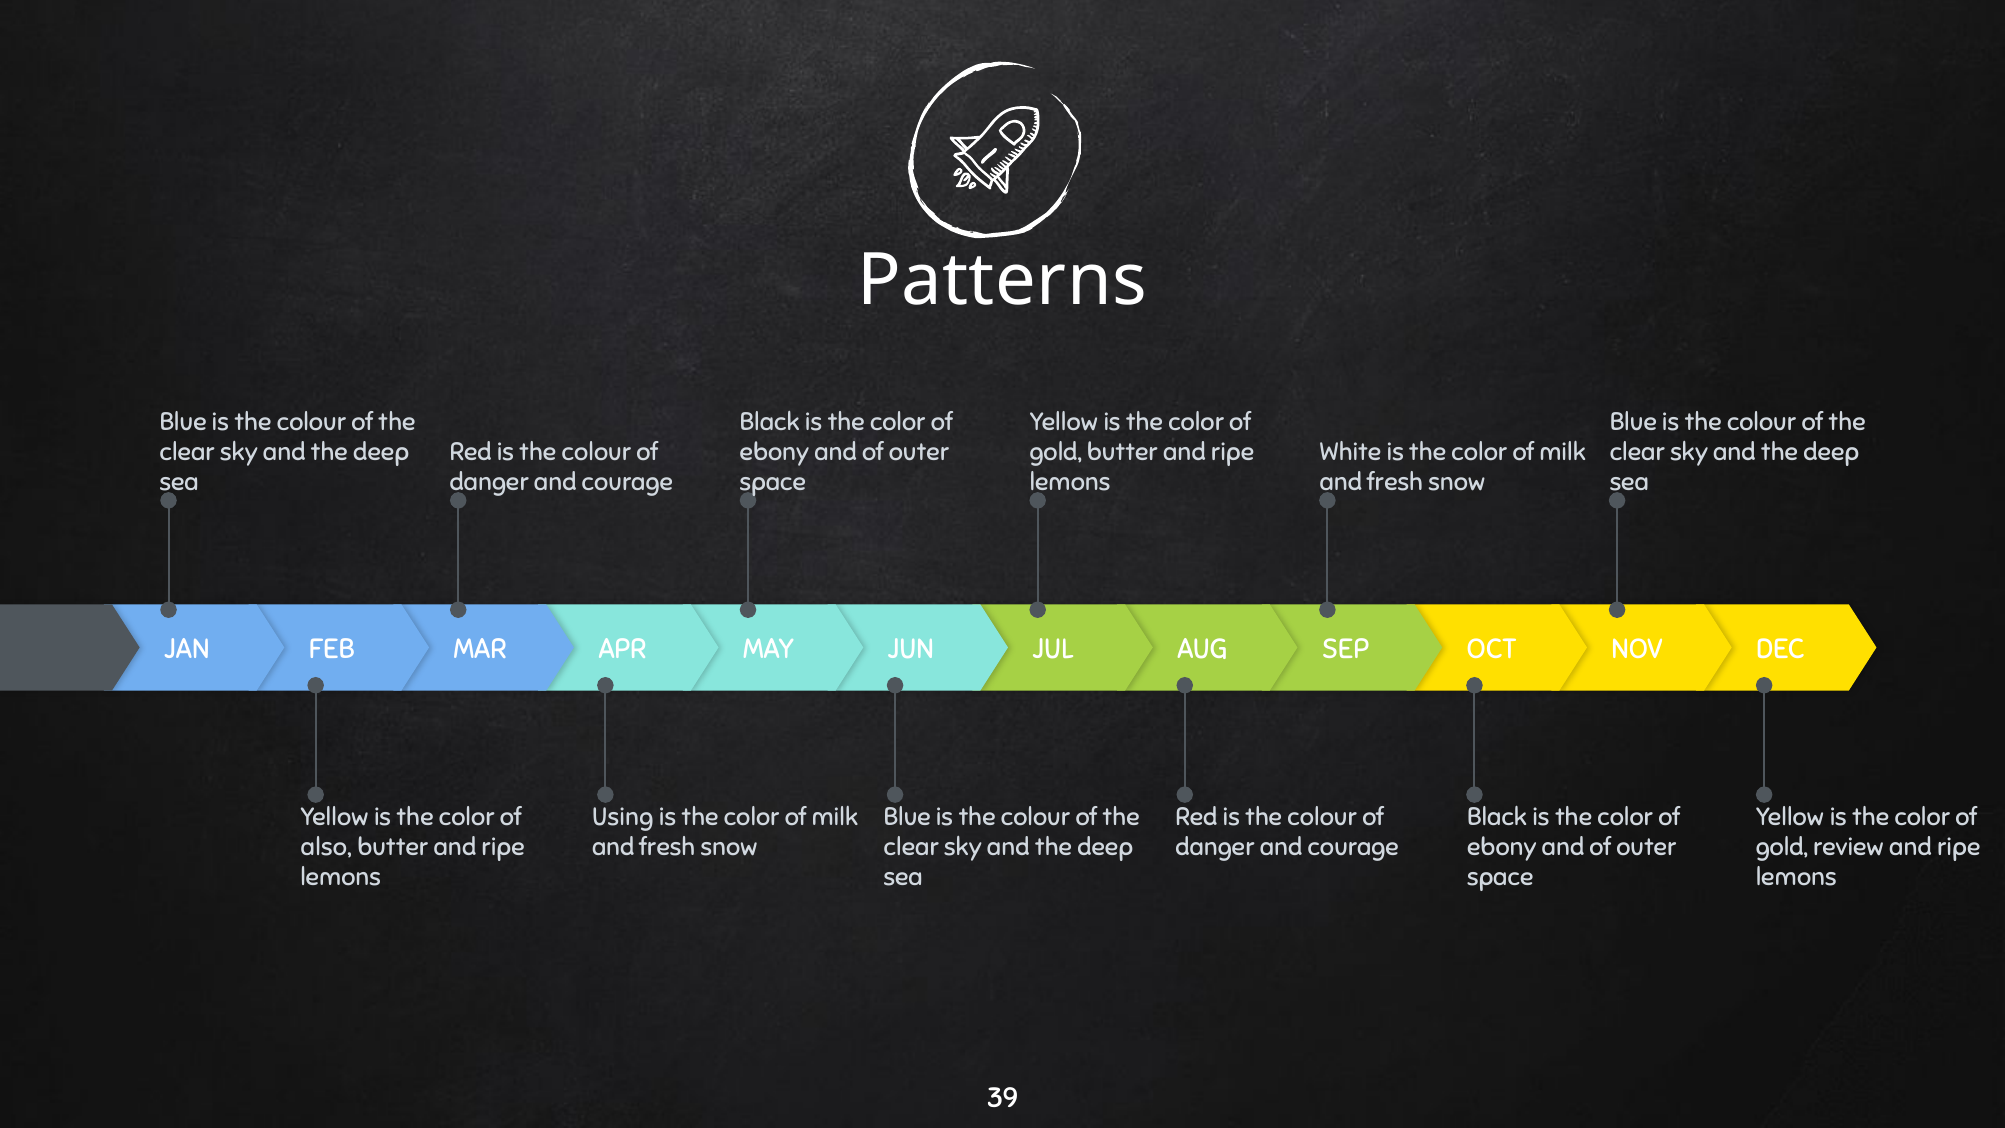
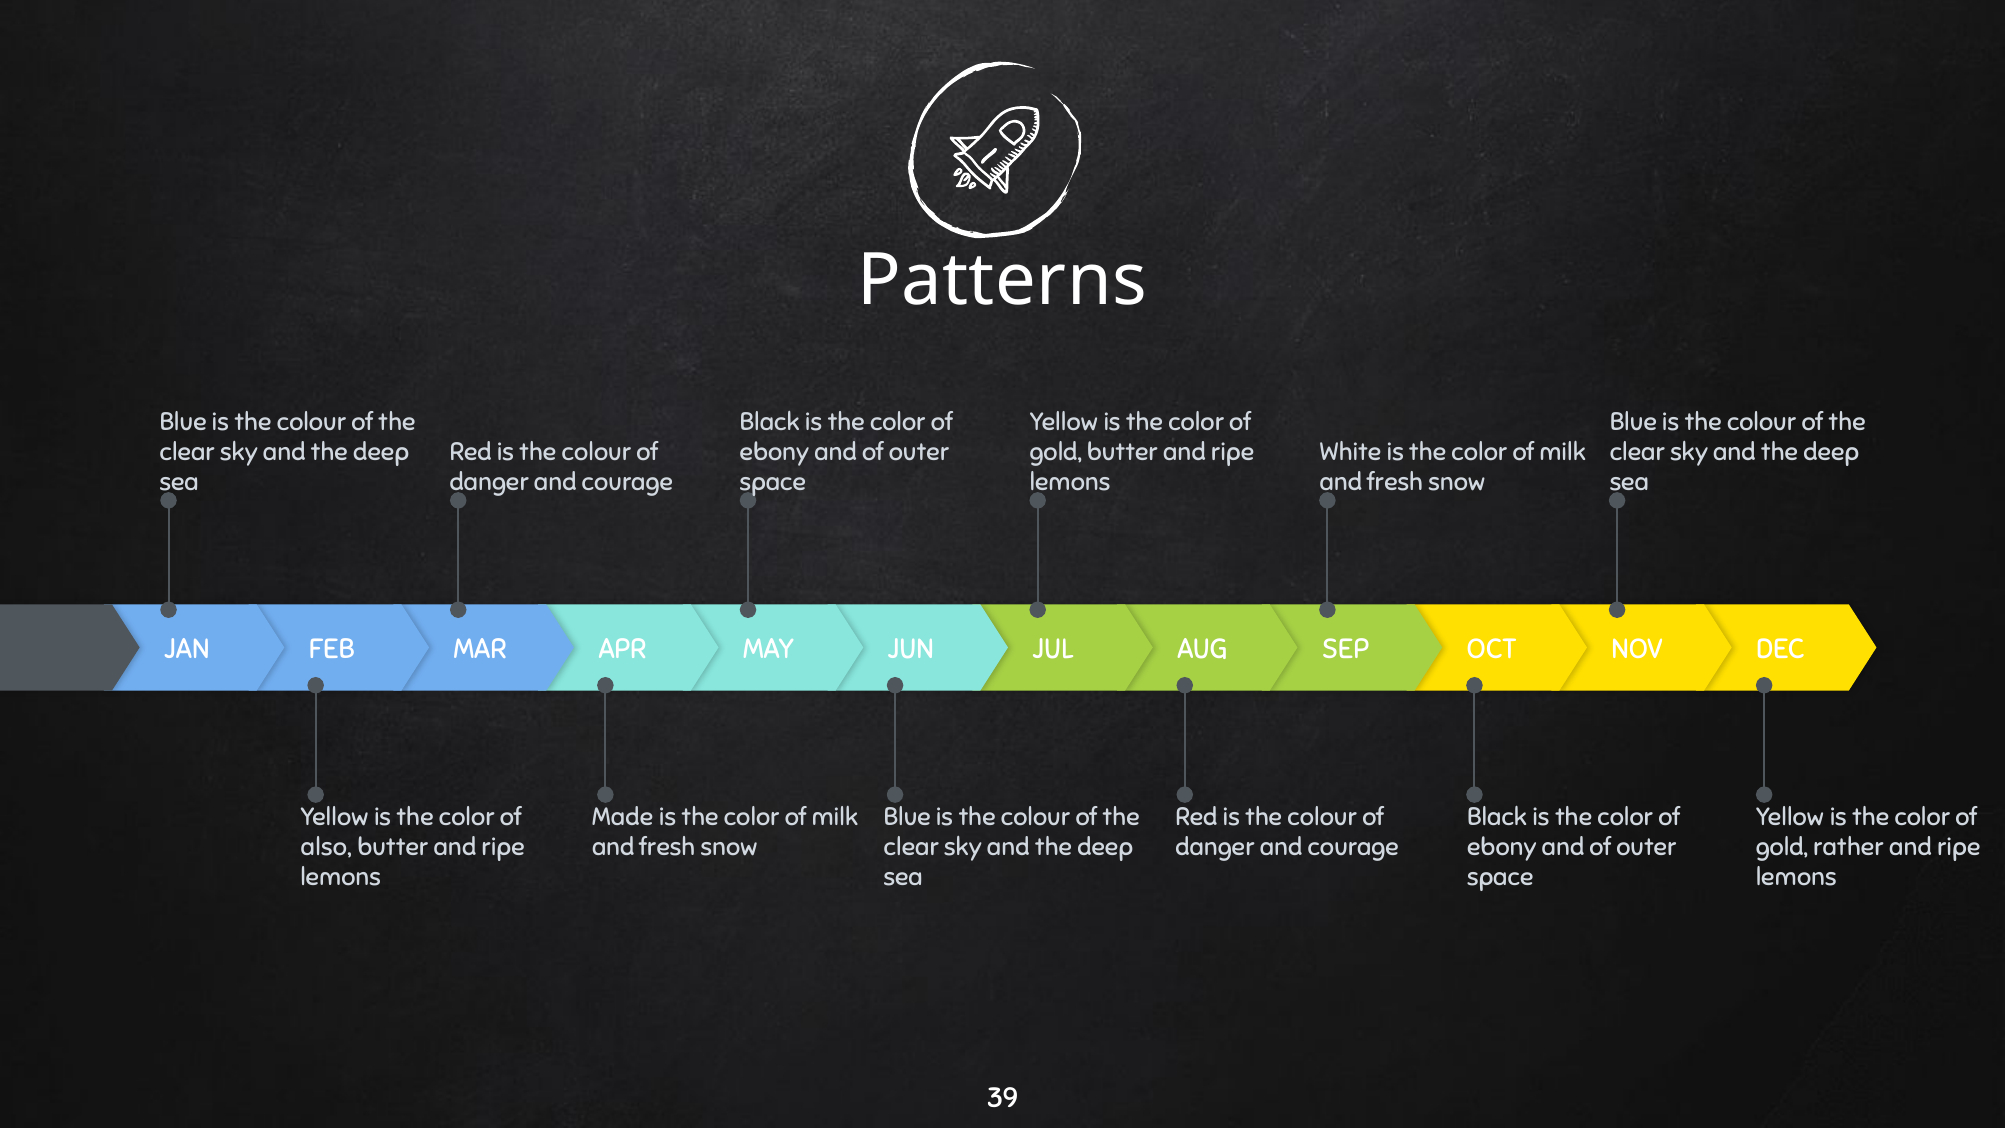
Using: Using -> Made (623, 817)
review: review -> rather (1848, 847)
